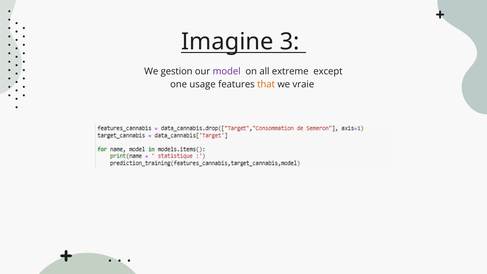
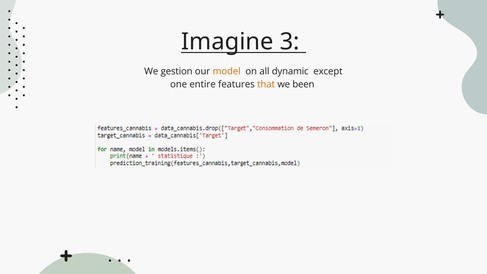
model colour: purple -> orange (227, 71)
extreme: extreme -> dynamic (290, 71)
usage: usage -> entire (203, 84)
vraie: vraie -> been (303, 84)
